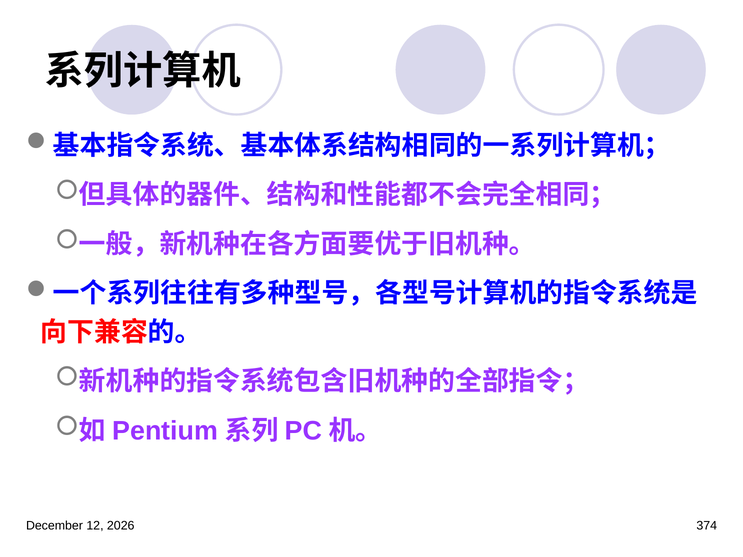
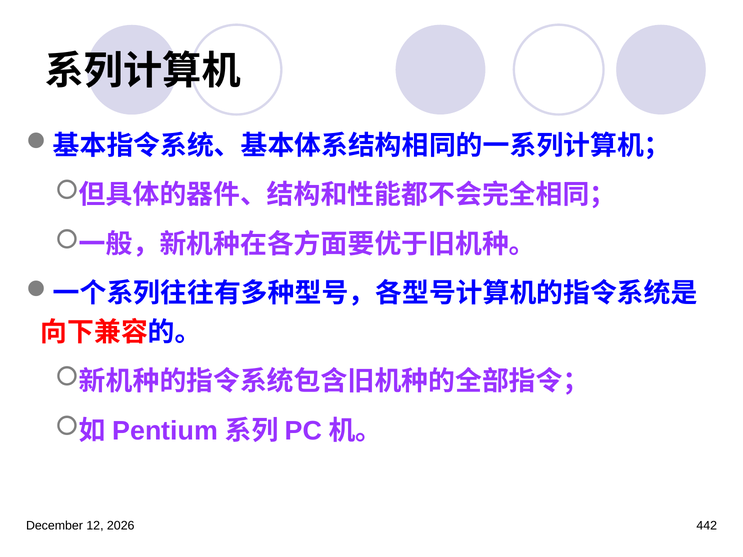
374: 374 -> 442 (707, 526)
